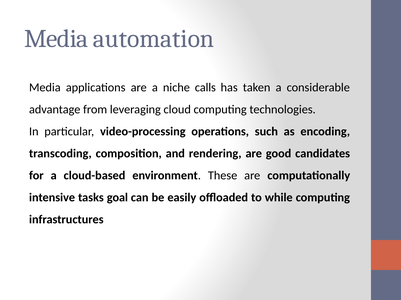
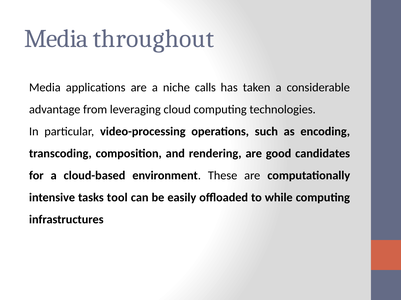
automation: automation -> throughout (153, 39)
goal: goal -> tool (117, 198)
